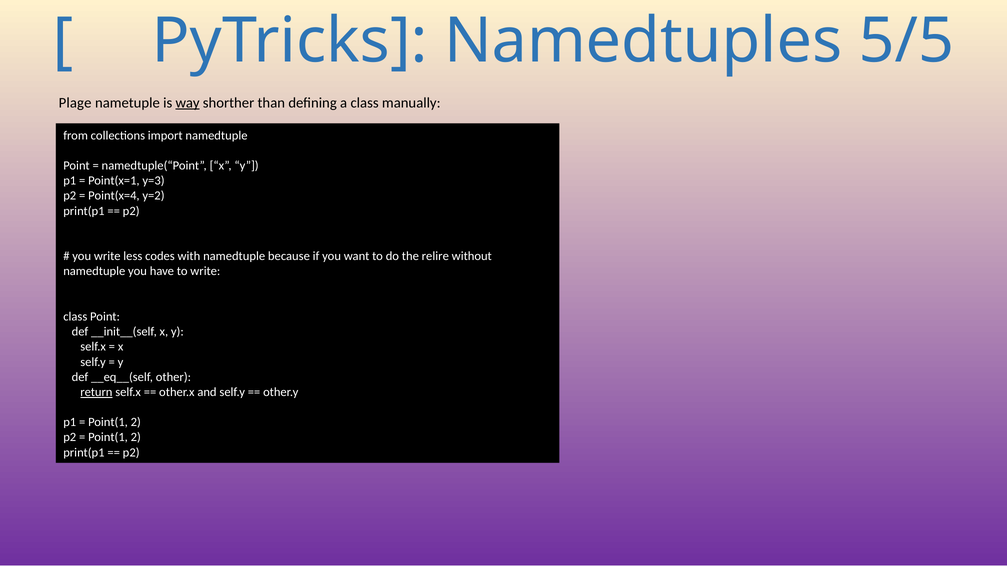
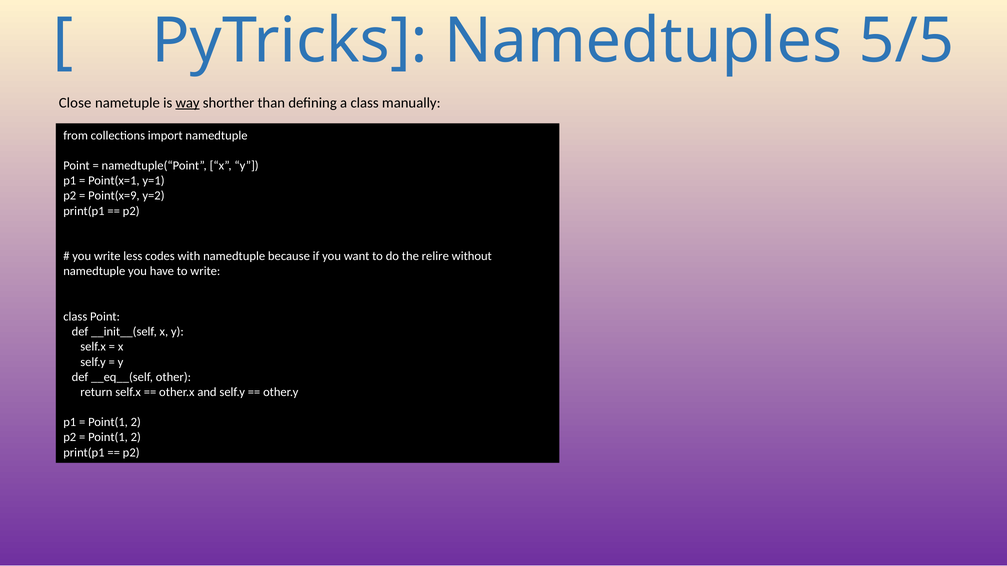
Plage: Plage -> Close (75, 103)
y=3: y=3 -> y=1 (154, 181)
Point(x=4: Point(x=4 -> Point(x=9 (114, 196)
return underline: present -> none (96, 392)
